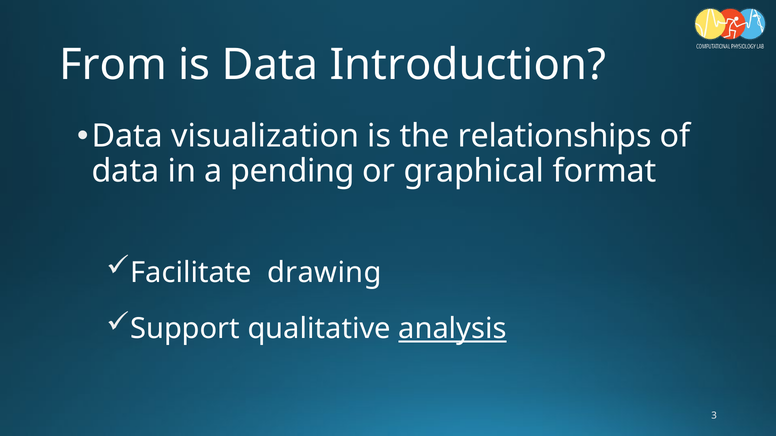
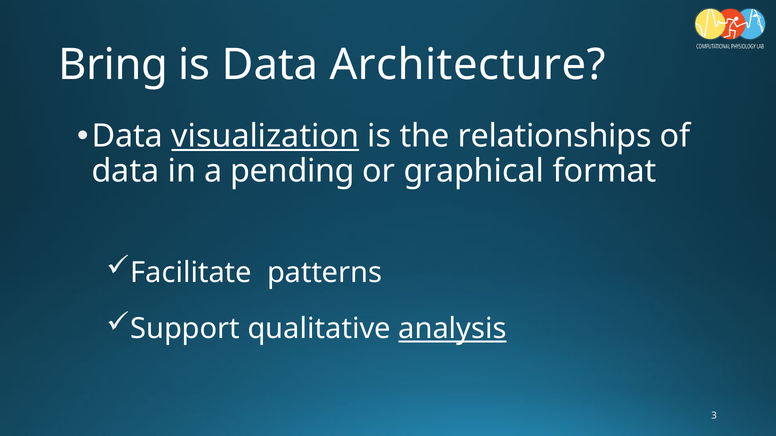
From: From -> Bring (113, 65)
Introduction: Introduction -> Architecture (468, 65)
visualization underline: none -> present (265, 136)
drawing: drawing -> patterns (325, 273)
